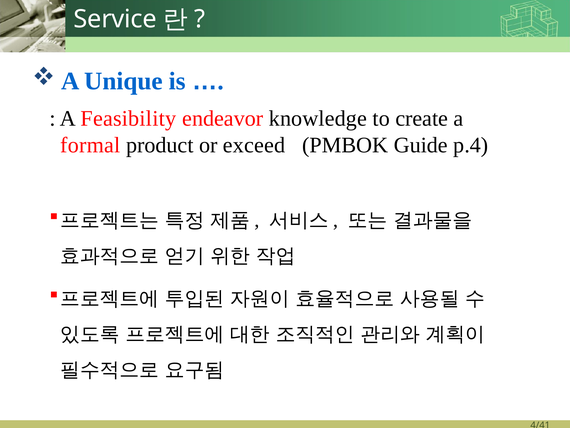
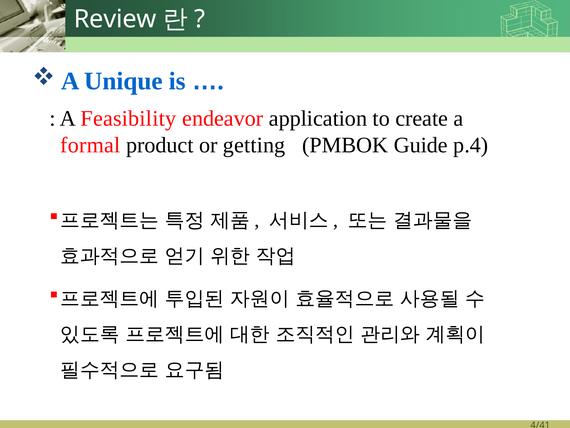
Service: Service -> Review (115, 19)
knowledge: knowledge -> application (318, 118)
exceed: exceed -> getting (254, 145)
